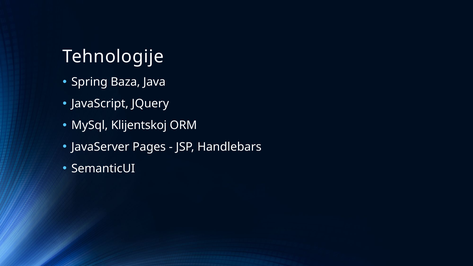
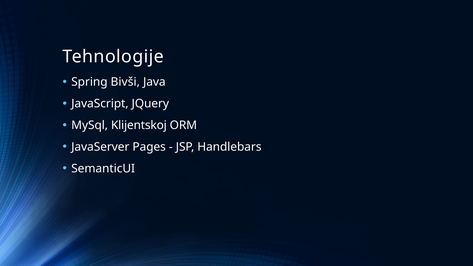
Baza: Baza -> Bivši (125, 82)
